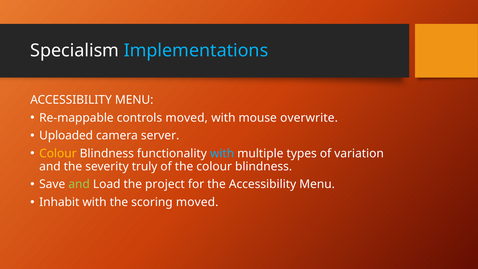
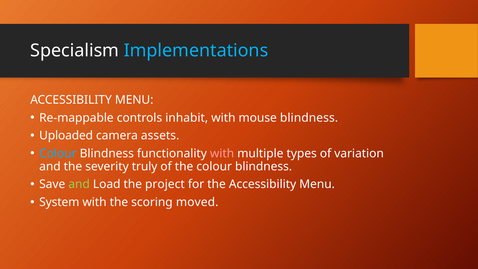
controls moved: moved -> inhabit (187, 118)
mouse overwrite: overwrite -> blindness (309, 118)
server: server -> assets (160, 136)
Colour colour: yellow -> light blue (58, 153)
with colour: light blue -> pink (222, 153)
Inhabit: Inhabit -> System (59, 202)
